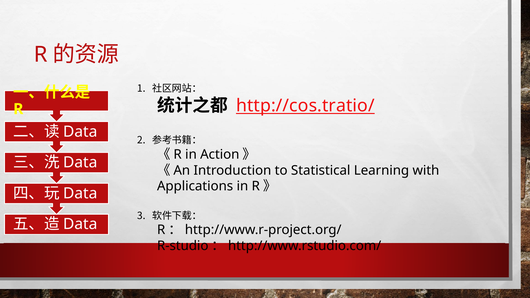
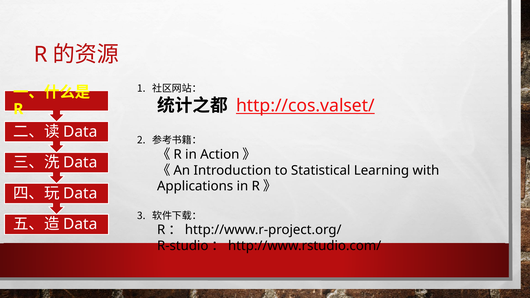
http://cos.tratio/: http://cos.tratio/ -> http://cos.valset/ (305, 106)
